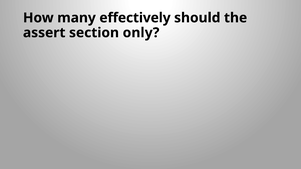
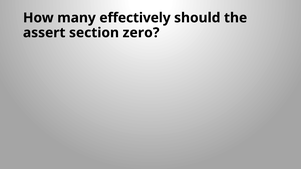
only: only -> zero (141, 33)
